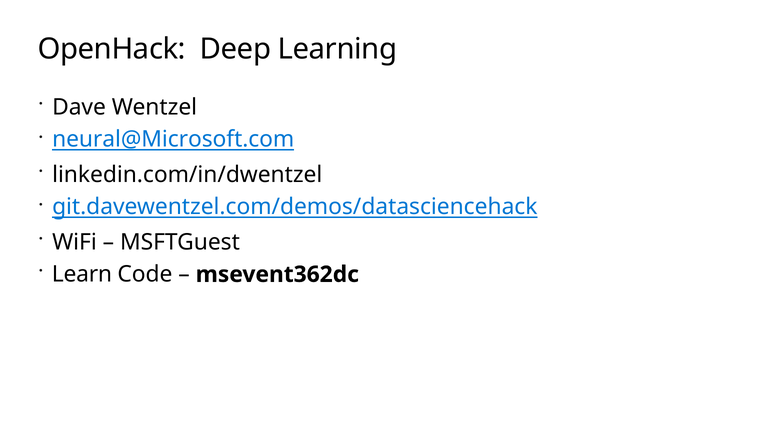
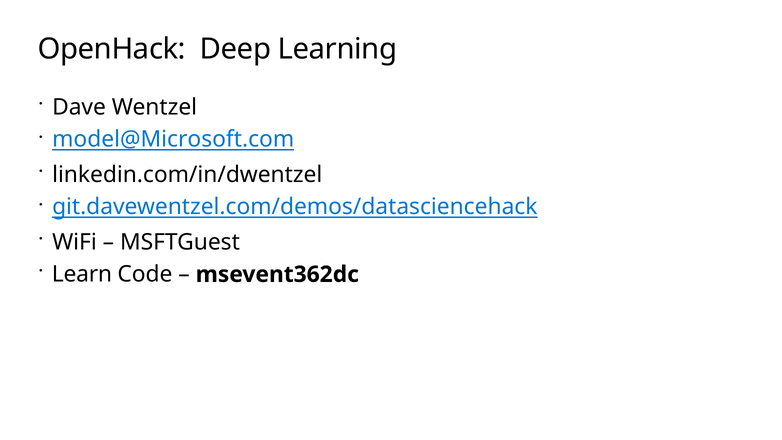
neural@Microsoft.com: neural@Microsoft.com -> model@Microsoft.com (173, 139)
